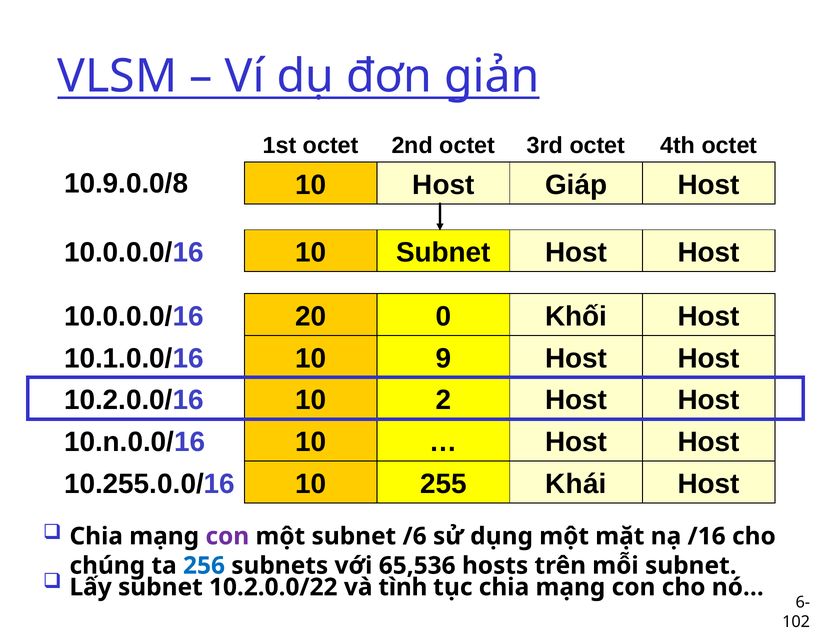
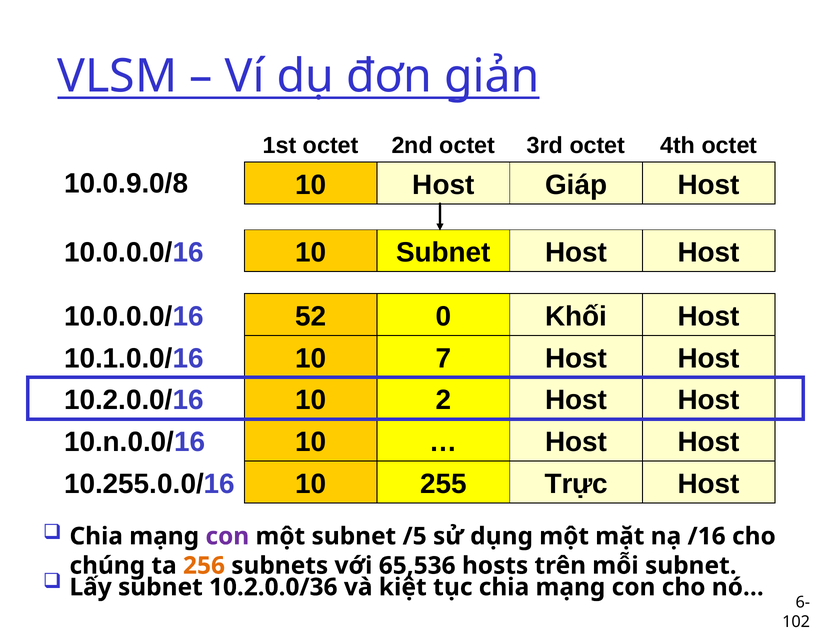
10.9.0.0/8: 10.9.0.0/8 -> 10.0.9.0/8 (126, 183)
20: 20 -> 52 (311, 316)
9: 9 -> 7 (443, 358)
Khái: Khái -> Trực (576, 484)
/6: /6 -> /5 (415, 536)
256 colour: blue -> orange (204, 565)
10.2.0.0/22: 10.2.0.0/22 -> 10.2.0.0/36 (273, 587)
tình: tình -> kiệt (403, 587)
